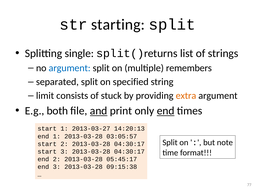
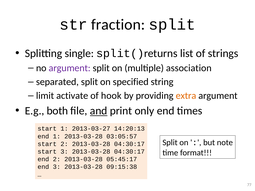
starting: starting -> fraction (118, 25)
argument colour: blue -> purple (70, 68)
remembers: remembers -> association (189, 68)
consists: consists -> activate (72, 96)
stuck: stuck -> hook (111, 96)
end underline: present -> none (166, 111)
